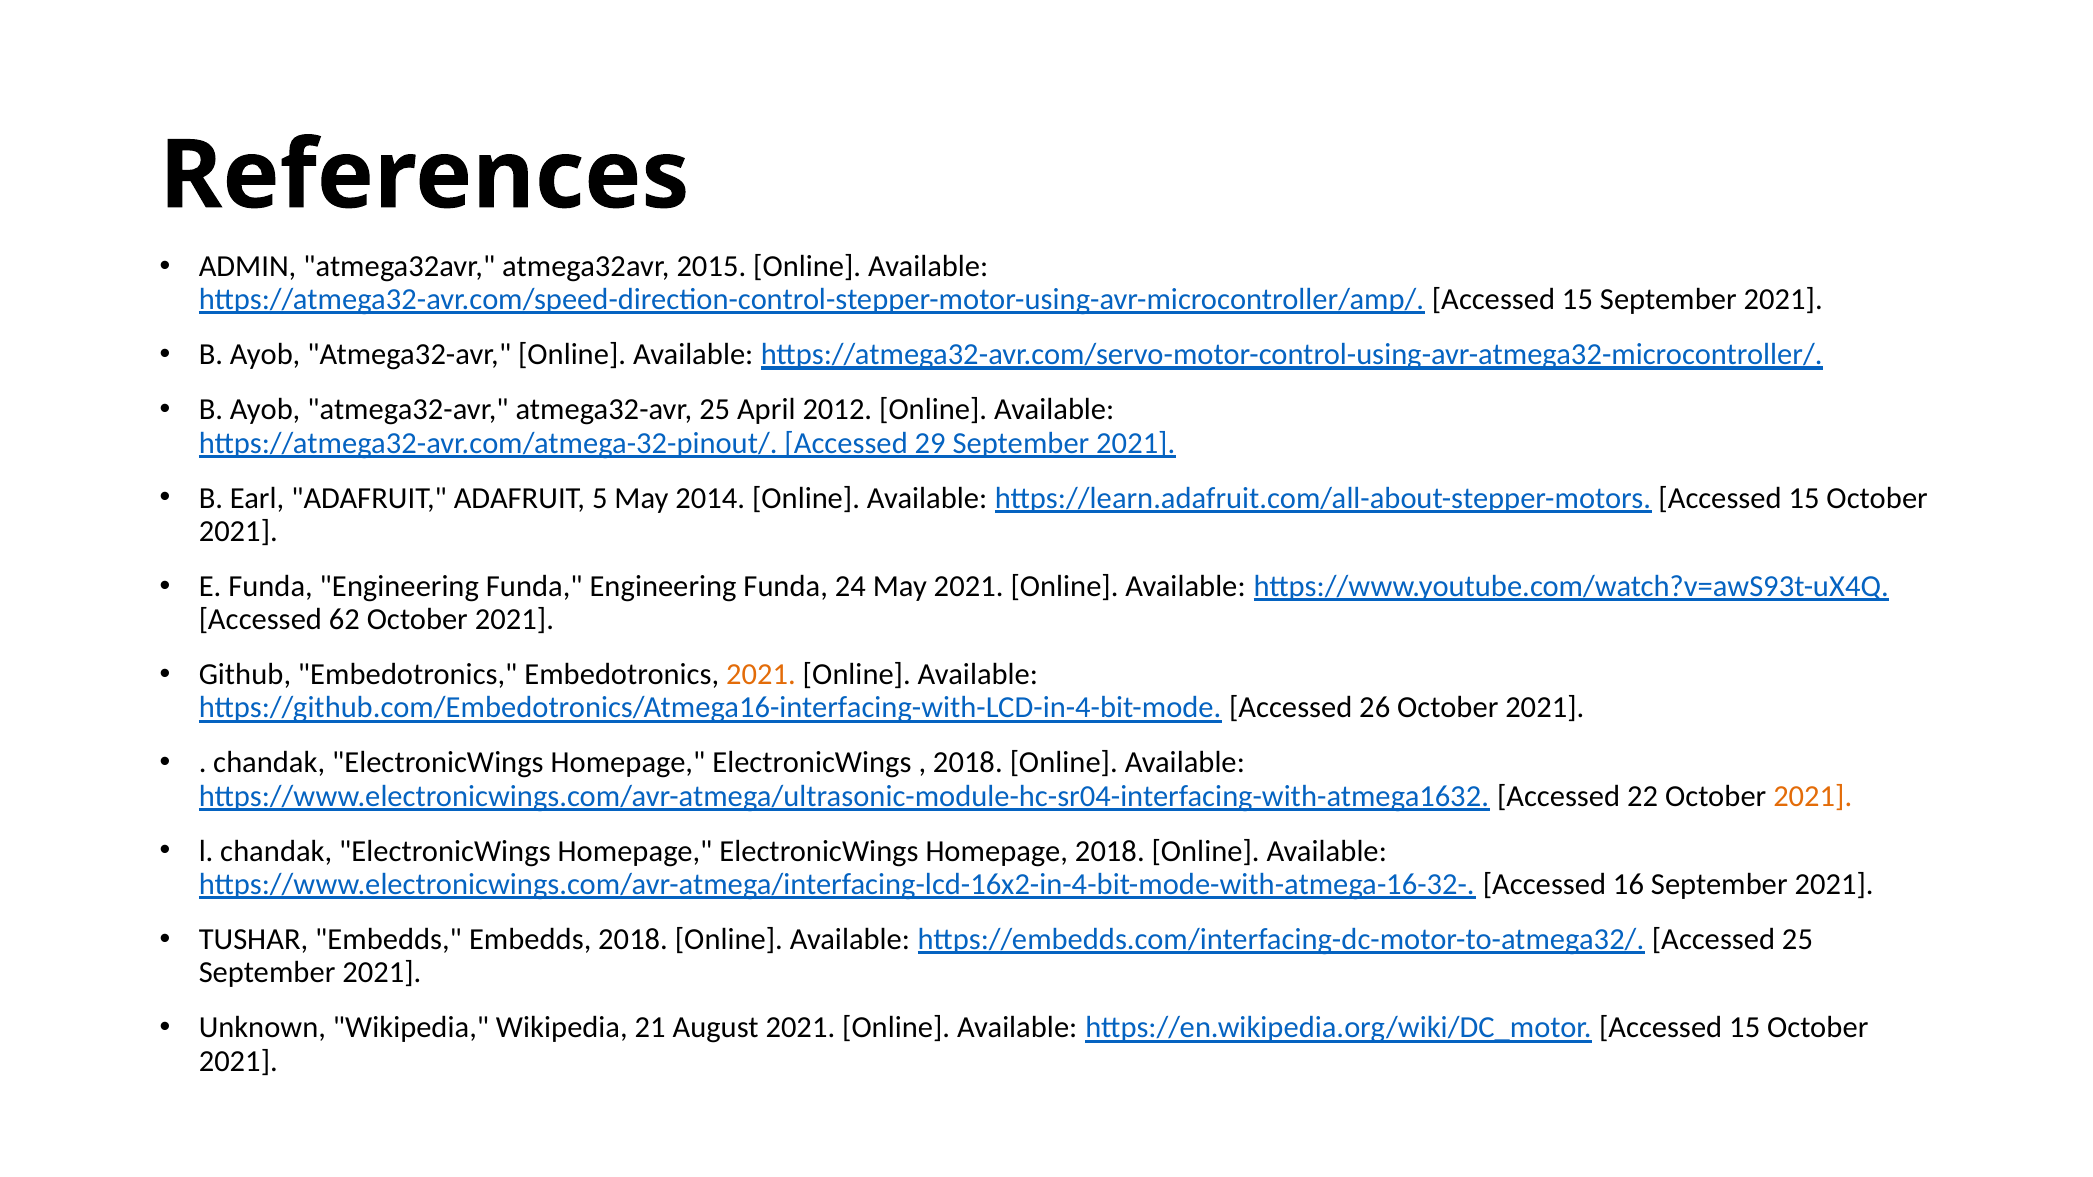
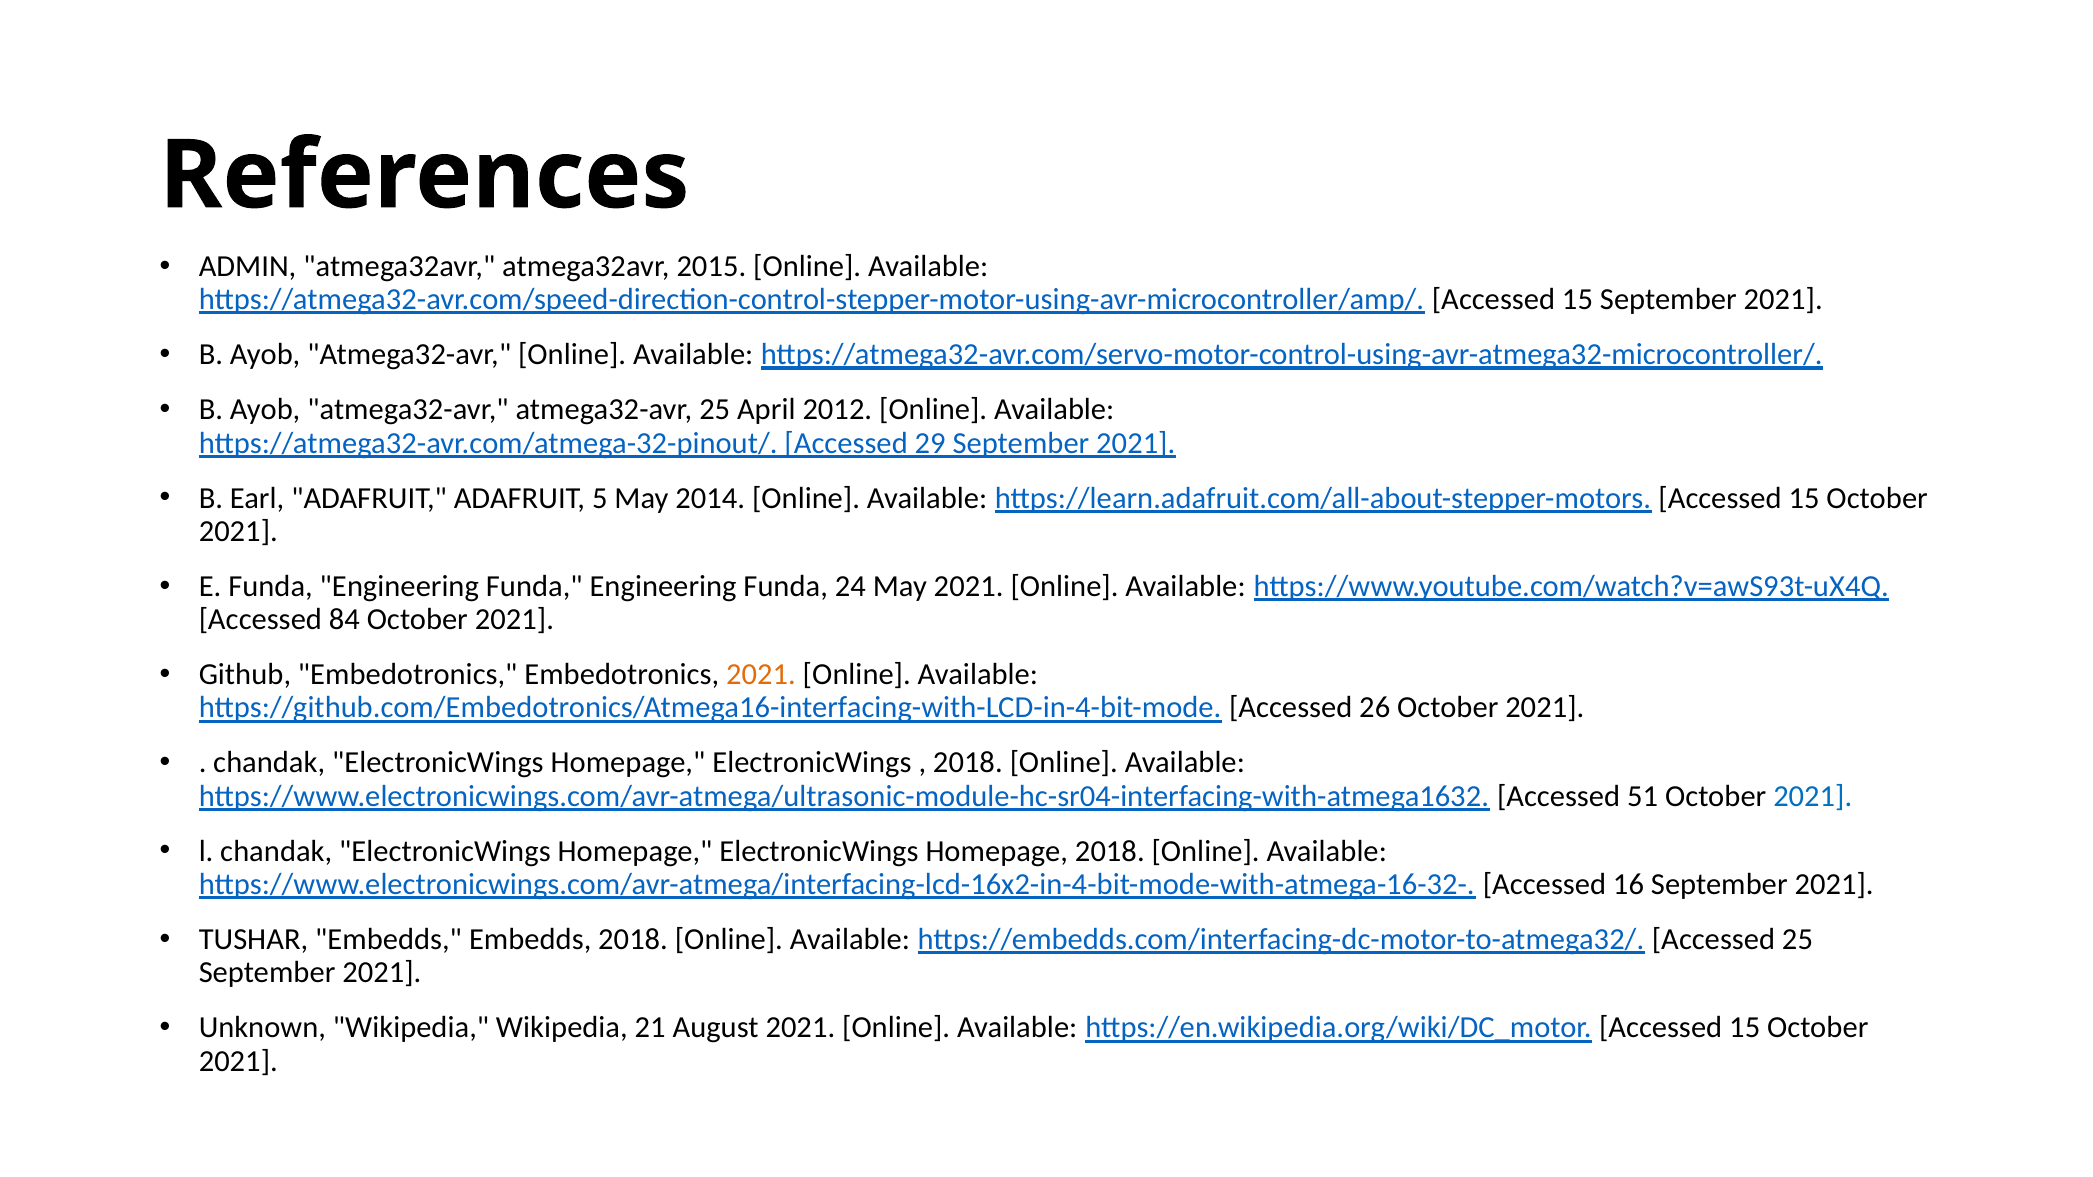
62: 62 -> 84 (344, 620)
22: 22 -> 51 (1643, 796)
2021 colour: orange -> blue (1813, 796)
